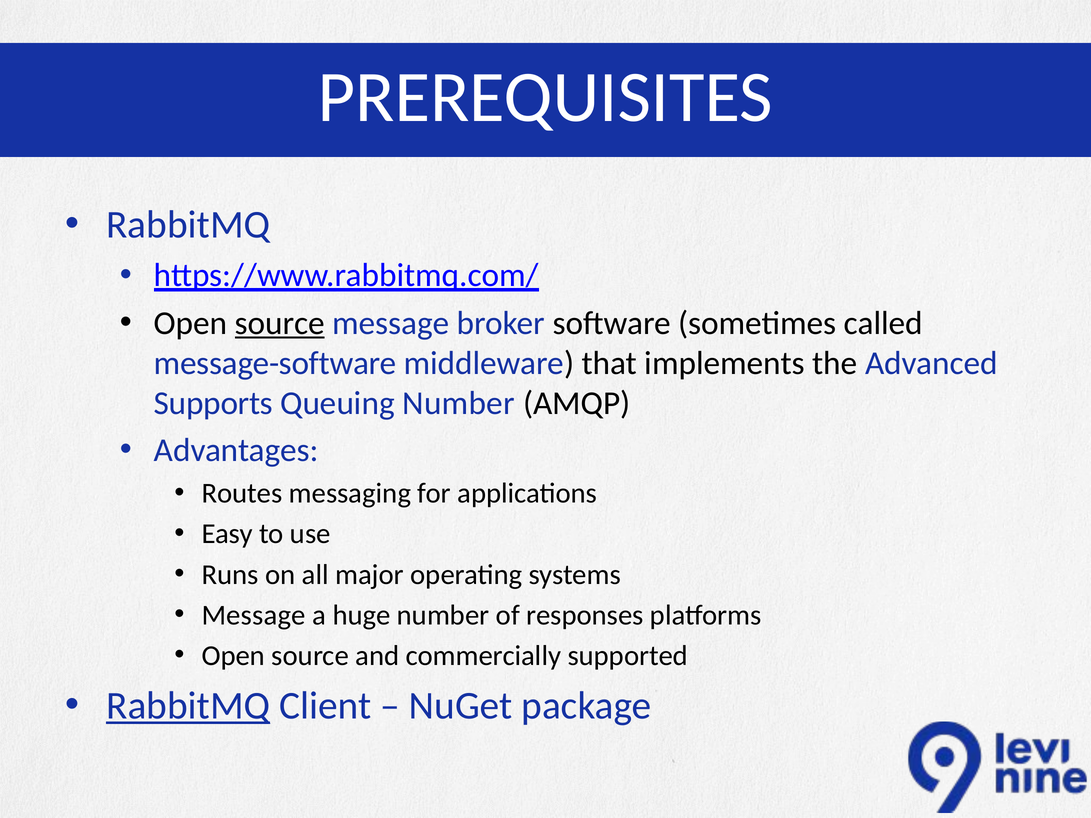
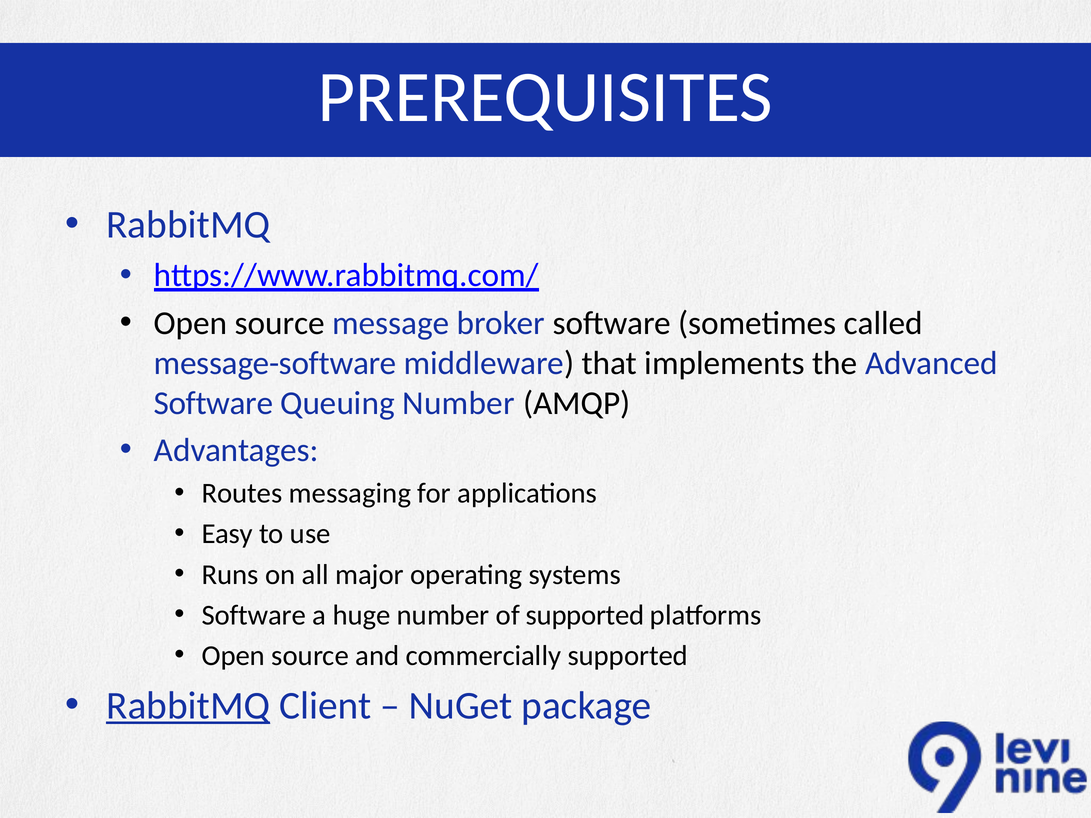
source underline: present -> none (280, 323)
Supports: Supports -> Software (213, 403)
Message: Message -> Software (254, 615)
of responses: responses -> supported (585, 615)
